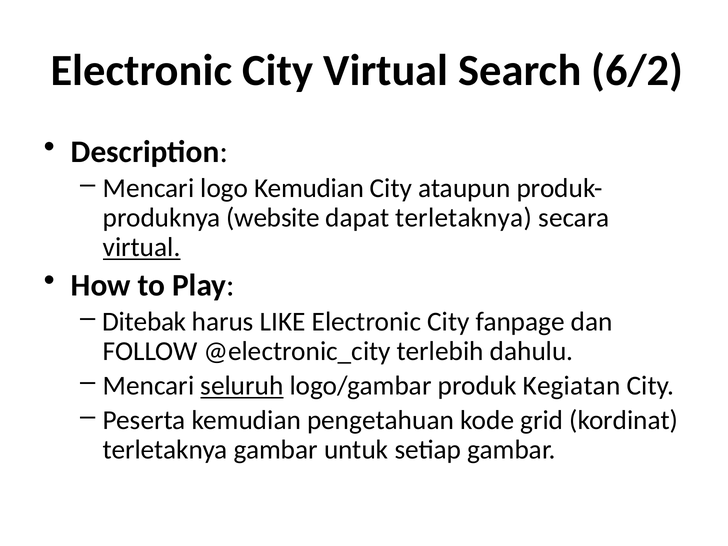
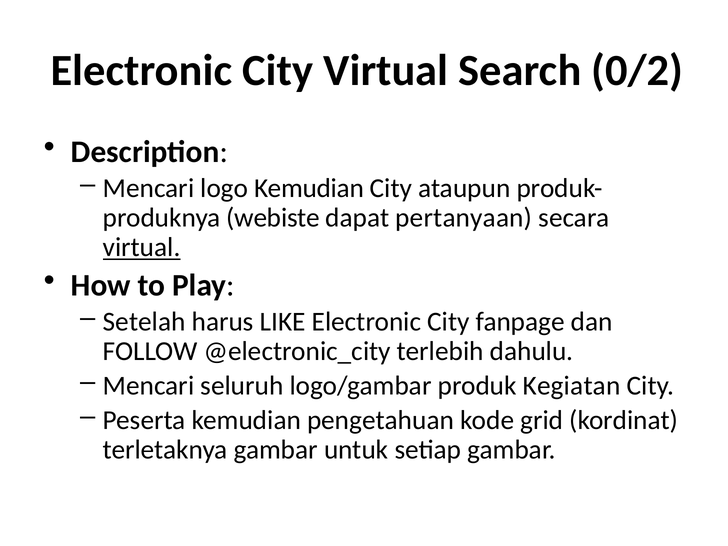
6/2: 6/2 -> 0/2 (637, 70)
website: website -> webiste (273, 218)
dapat terletaknya: terletaknya -> pertanyaan (464, 218)
Ditebak: Ditebak -> Setelah (144, 322)
seluruh underline: present -> none (242, 386)
